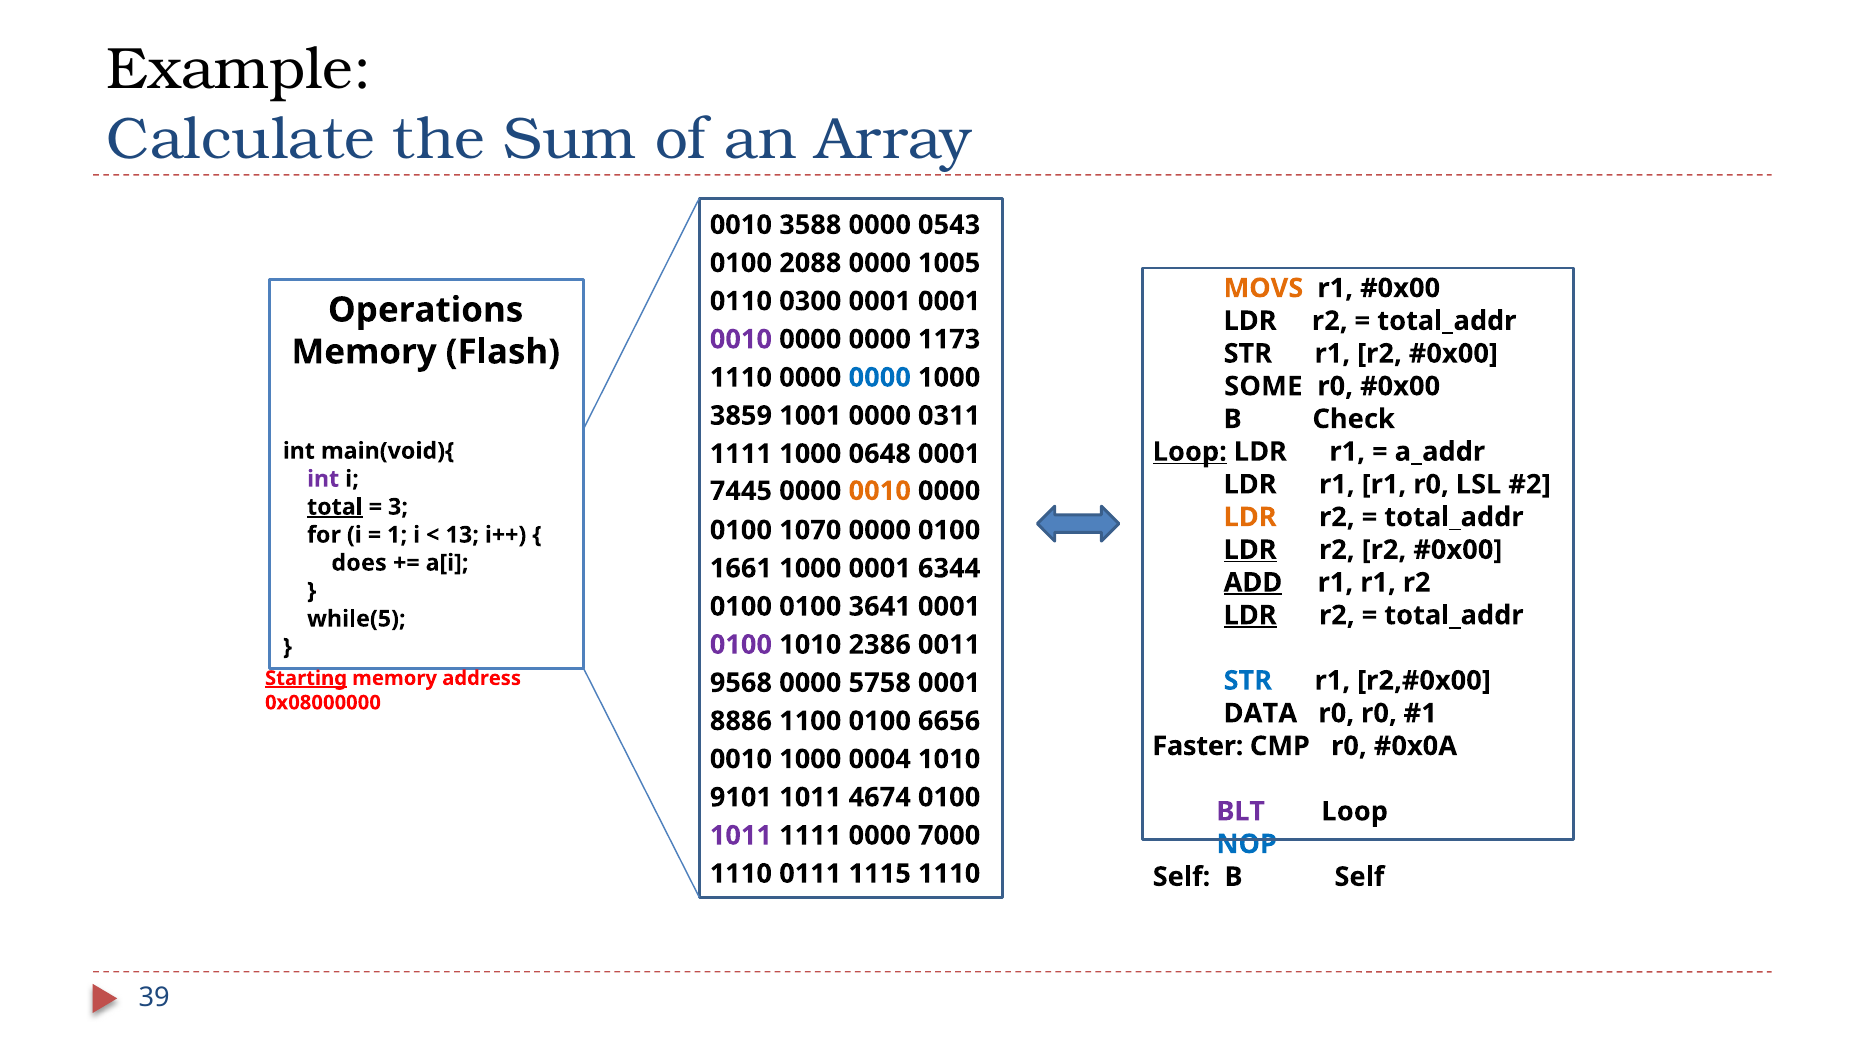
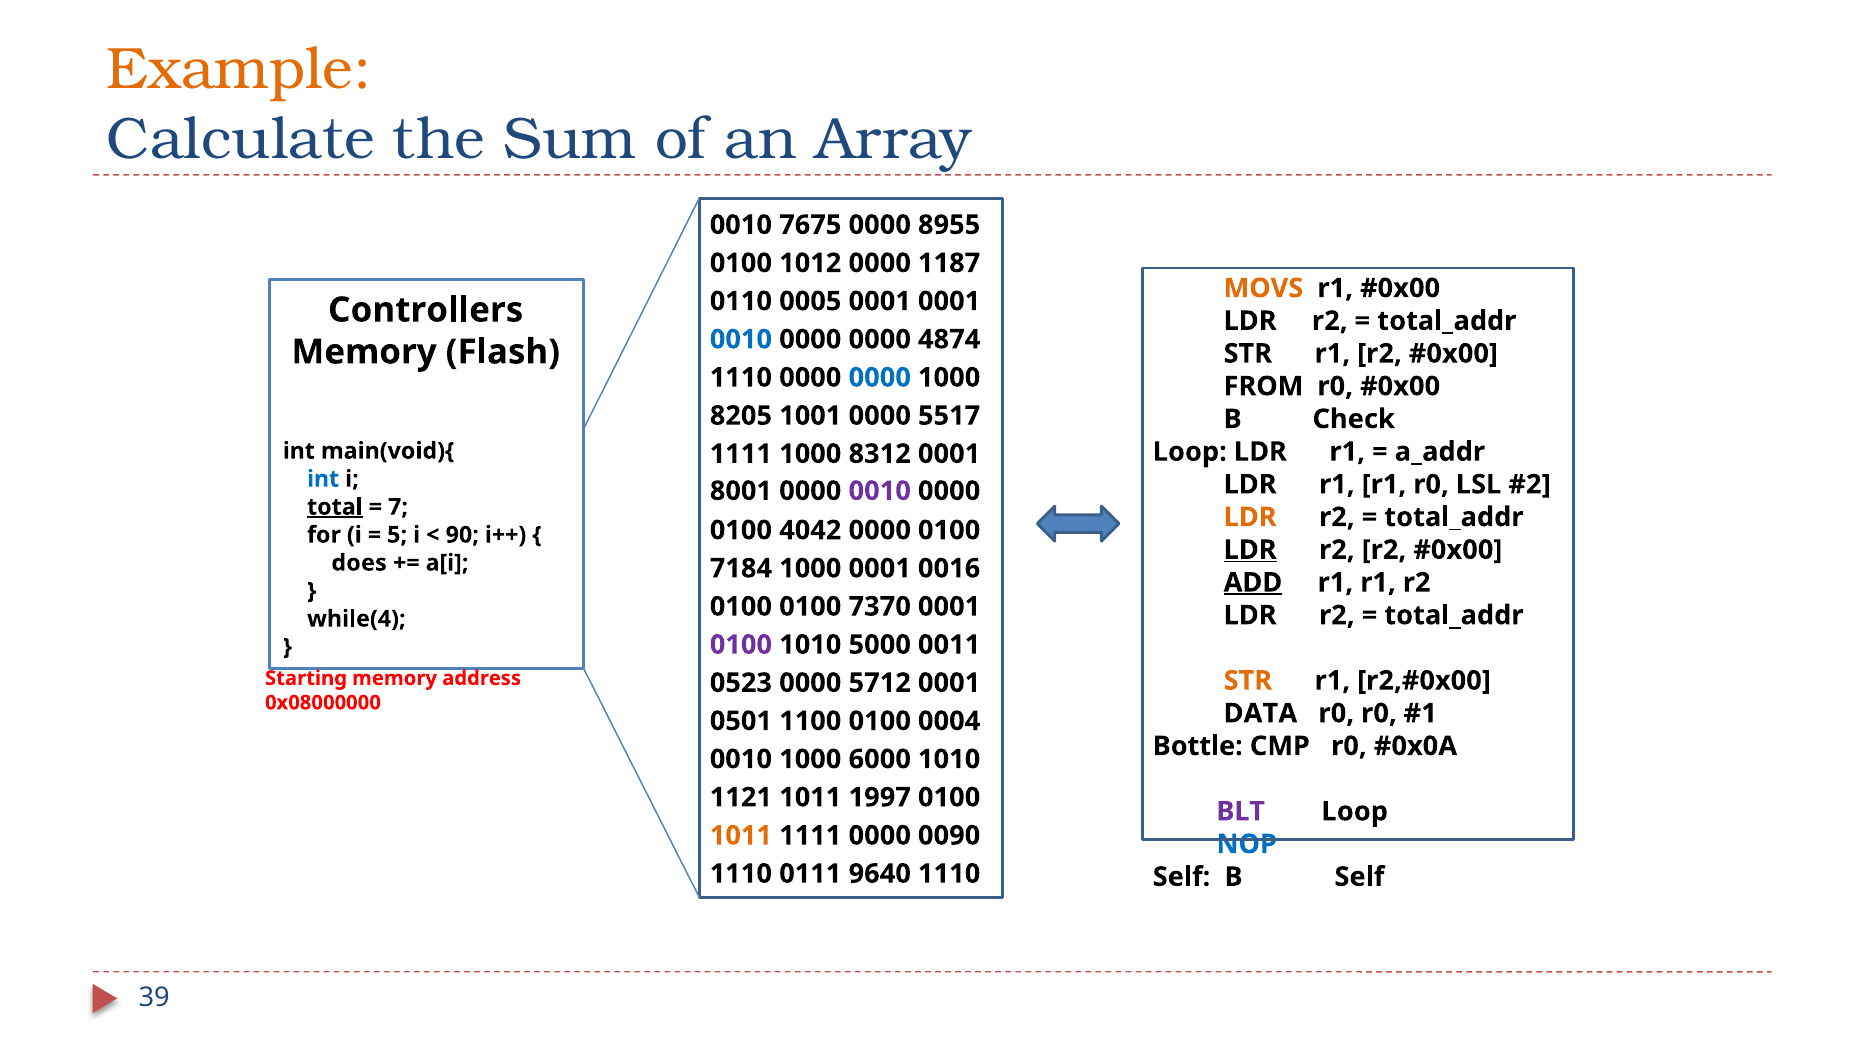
Example colour: black -> orange (239, 69)
3588: 3588 -> 7675 (810, 225)
0543: 0543 -> 8955 (949, 225)
2088: 2088 -> 1012 (810, 263)
1005: 1005 -> 1187 (949, 263)
0300: 0300 -> 0005 (810, 301)
Operations: Operations -> Controllers (426, 310)
0010 colour: purple -> blue (741, 339)
1173: 1173 -> 4874 (949, 339)
SOME: SOME -> FROM (1263, 386)
3859: 3859 -> 8205 (741, 416)
0311: 0311 -> 5517 (949, 416)
Loop underline: present -> none (1190, 452)
0648: 0648 -> 8312 (880, 454)
int colour: purple -> blue (323, 479)
7445: 7445 -> 8001 (741, 491)
0010 colour: orange -> purple (880, 491)
3: 3 -> 7 (398, 507)
1070: 1070 -> 4042 (810, 530)
1: 1 -> 5 (397, 535)
13: 13 -> 90 (462, 535)
1661: 1661 -> 7184 (741, 568)
6344: 6344 -> 0016 (949, 568)
3641: 3641 -> 7370 (880, 607)
LDR underline: present -> none (1250, 615)
while(5: while(5 -> while(4 (356, 619)
2386: 2386 -> 5000 (880, 645)
Starting underline: present -> none (306, 678)
STR colour: blue -> orange (1248, 681)
9568: 9568 -> 0523 (741, 683)
5758: 5758 -> 5712 (880, 683)
8886: 8886 -> 0501 (741, 721)
6656: 6656 -> 0004 (949, 721)
Faster: Faster -> Bottle (1198, 746)
0004: 0004 -> 6000 (880, 759)
9101: 9101 -> 1121 (741, 797)
4674: 4674 -> 1997 (880, 797)
1011 colour: purple -> orange (741, 836)
7000: 7000 -> 0090 (949, 836)
1115: 1115 -> 9640 (880, 874)
